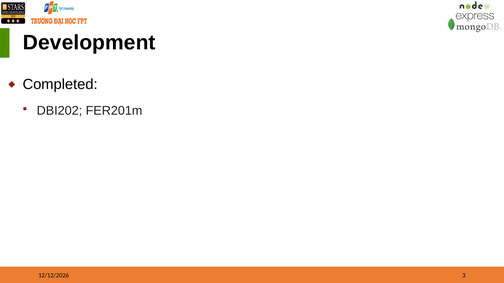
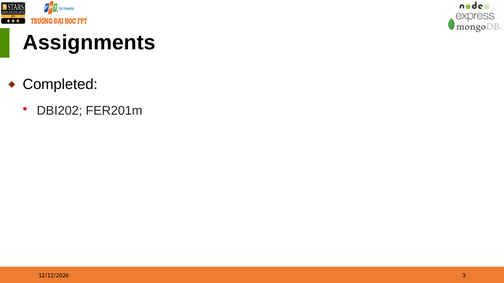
Development: Development -> Assignments (89, 43)
